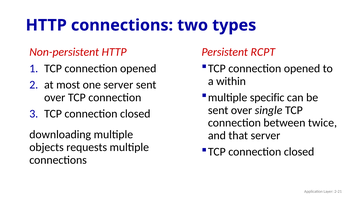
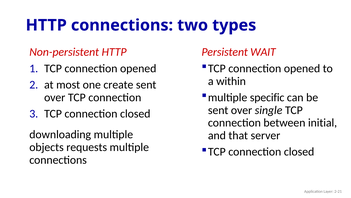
RCPT: RCPT -> WAIT (263, 52)
one server: server -> create (118, 85)
twice: twice -> initial (323, 122)
